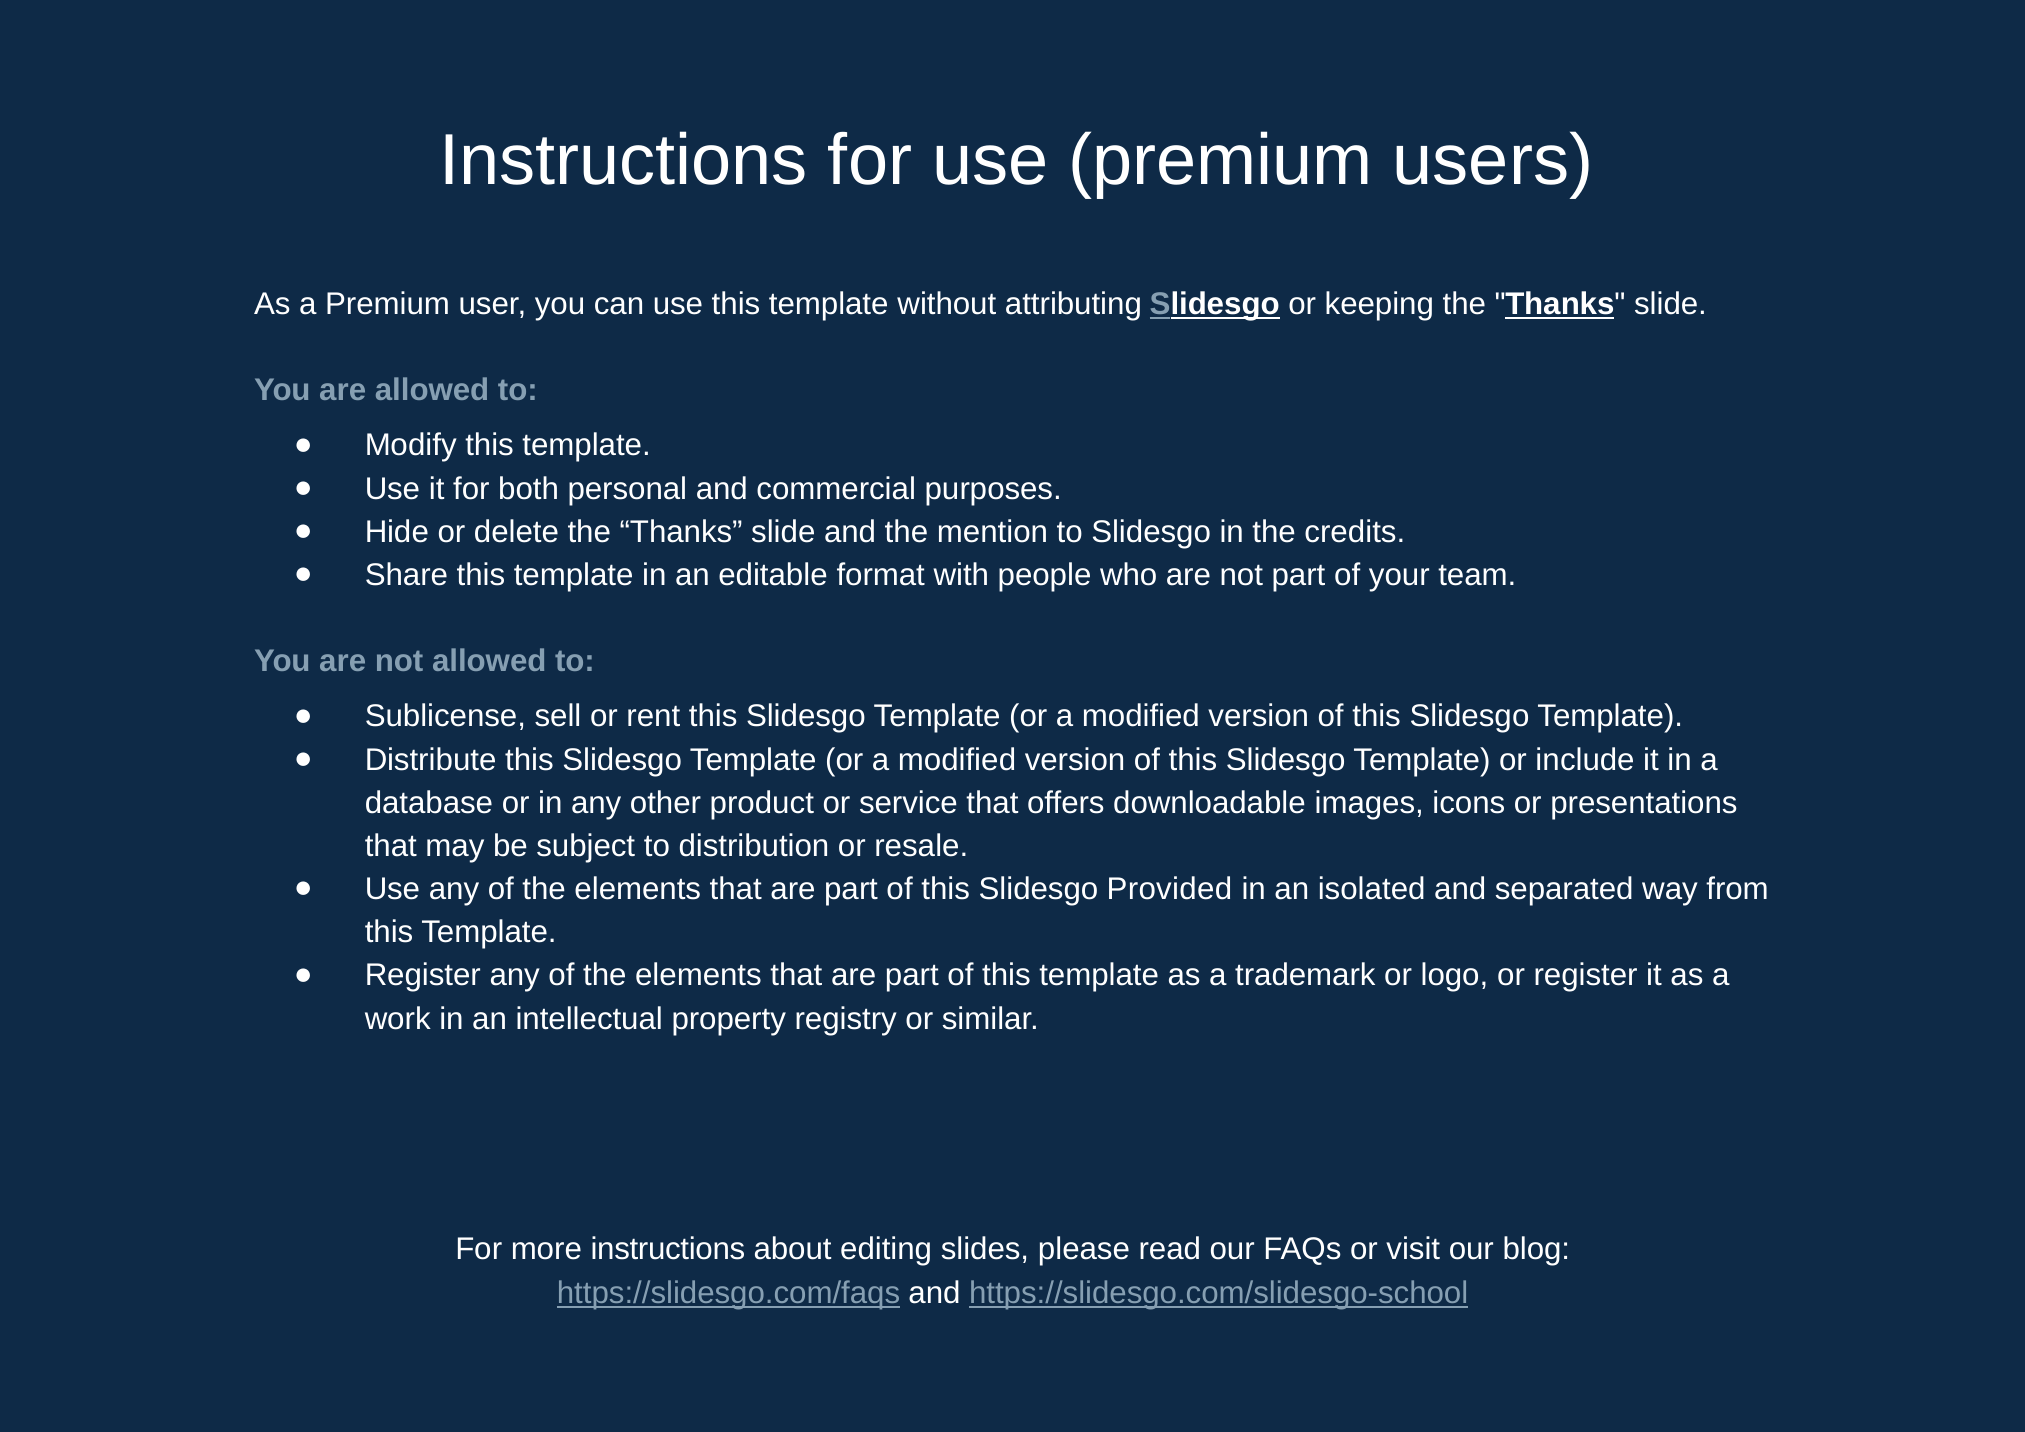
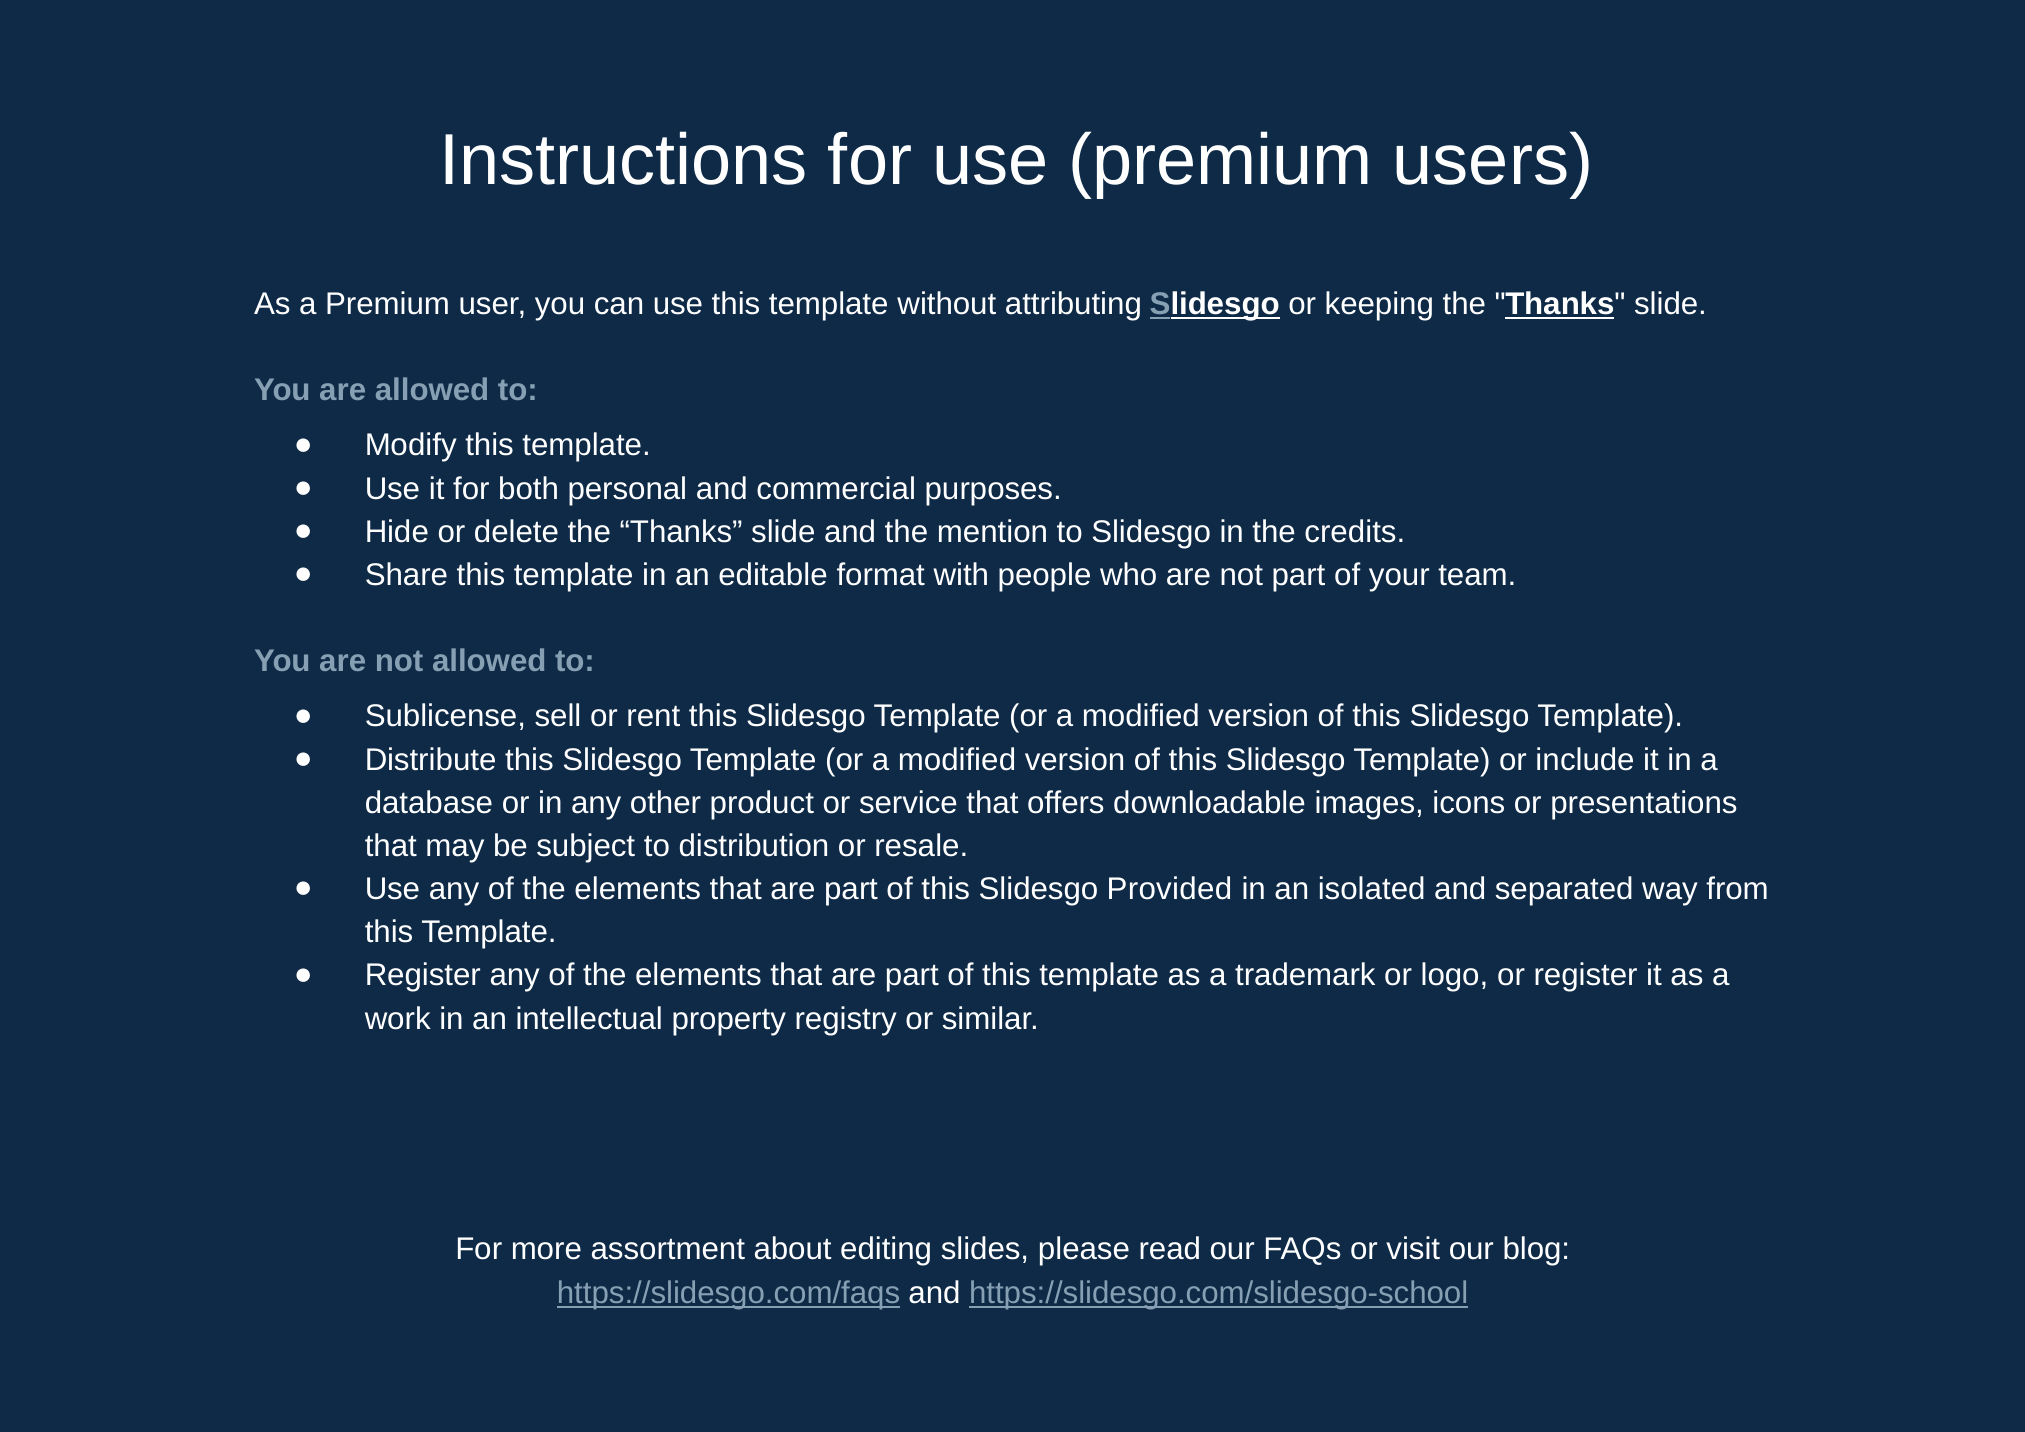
more instructions: instructions -> assortment (668, 1249)
